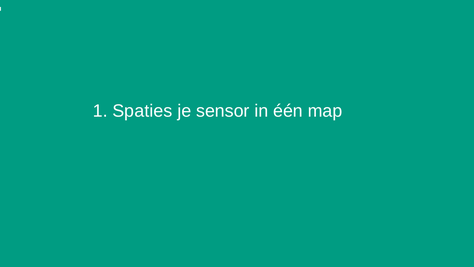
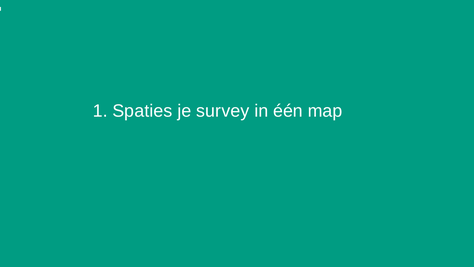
sensor: sensor -> survey (223, 111)
